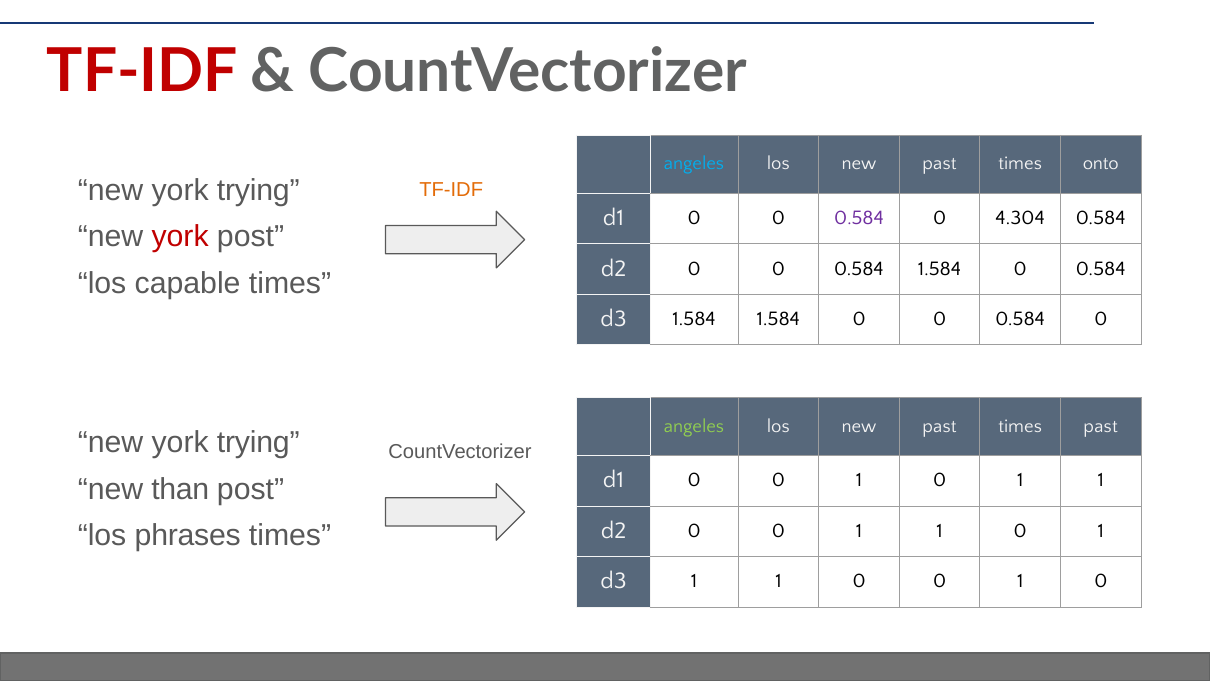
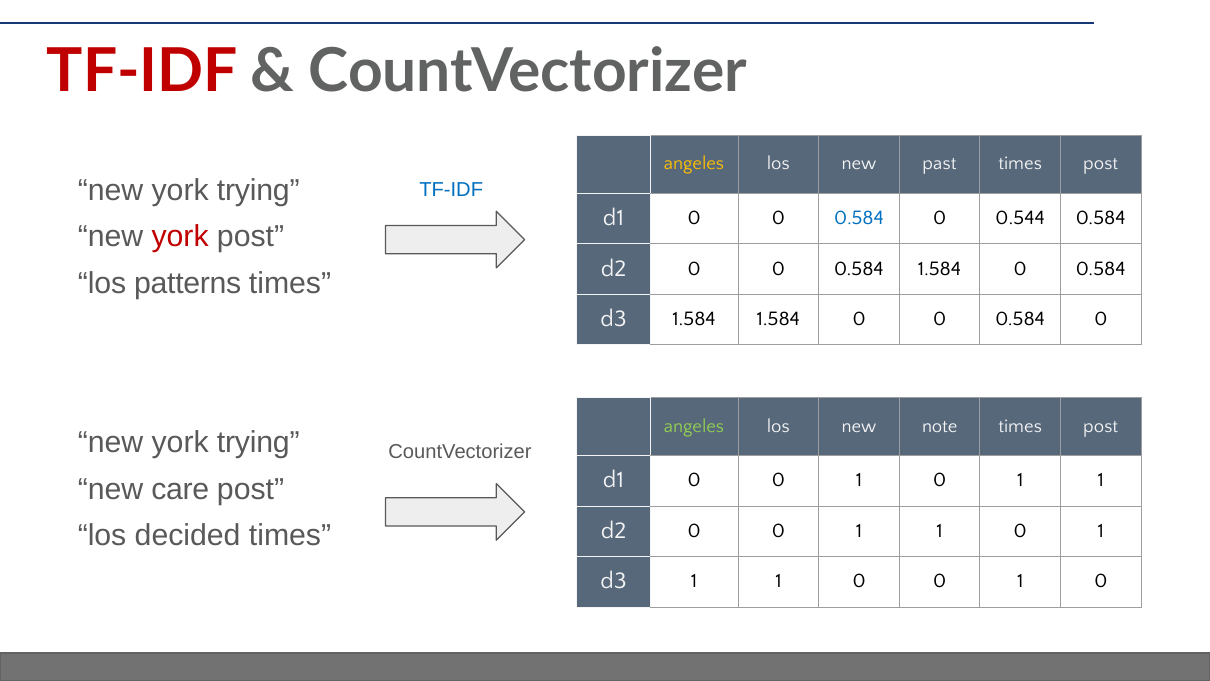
angeles colour: light blue -> yellow (694, 164)
onto: onto -> post (1101, 164)
TF-IDF colour: orange -> blue (451, 189)
0.584 colour: purple -> blue (859, 218)
4.304: 4.304 -> 0.544 (1020, 218)
capable: capable -> patterns (188, 283)
past: past -> note (940, 426)
past: past -> post (1101, 426)
than: than -> care (180, 489)
phrases: phrases -> decided (188, 535)
